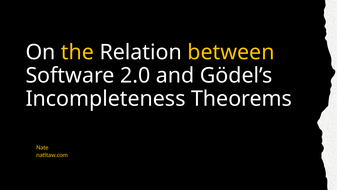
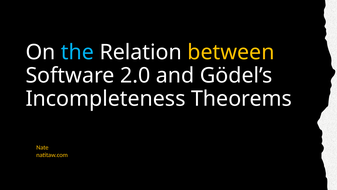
the colour: yellow -> light blue (77, 52)
